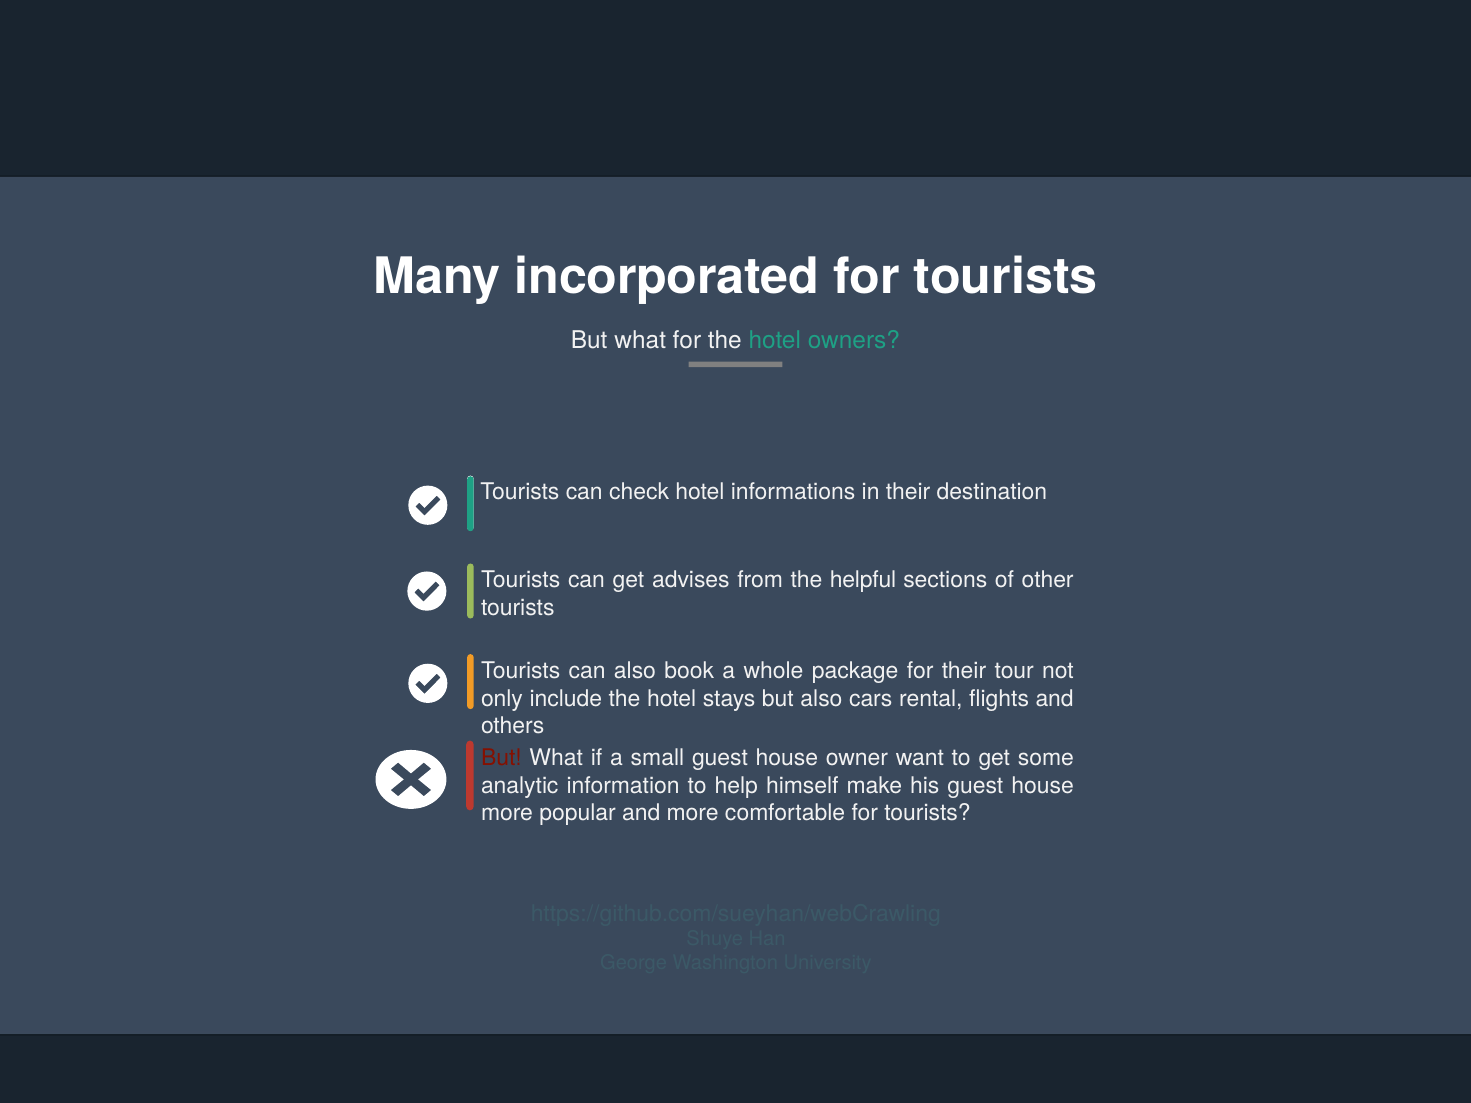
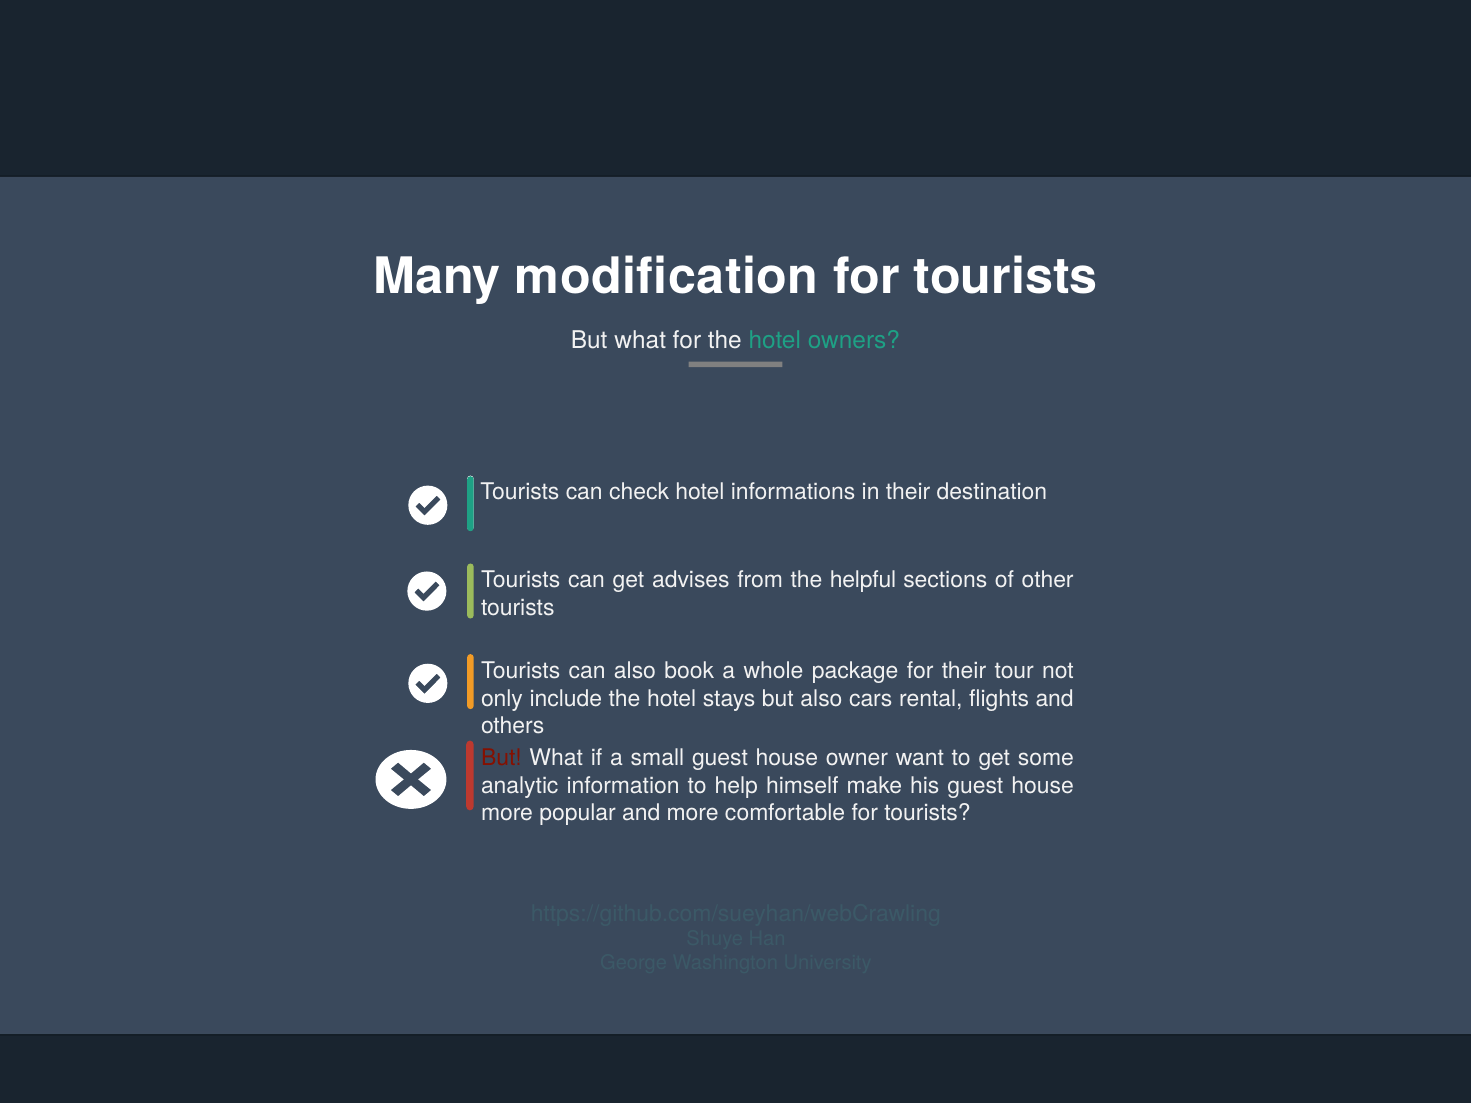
incorporated: incorporated -> modification (667, 277)
